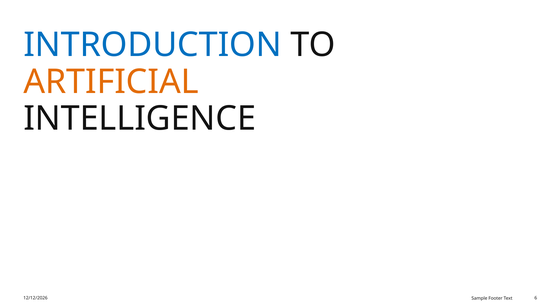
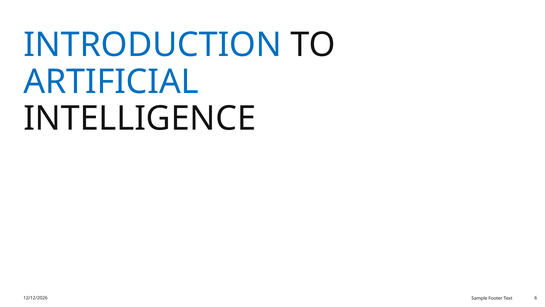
ARTIFICIAL colour: orange -> blue (111, 82)
